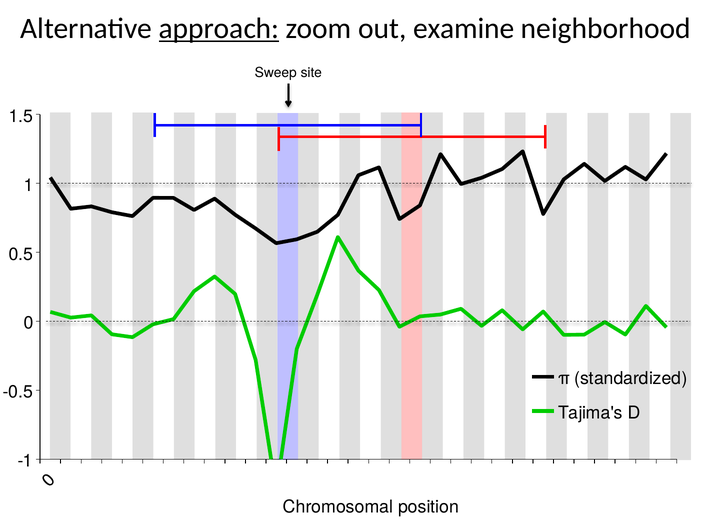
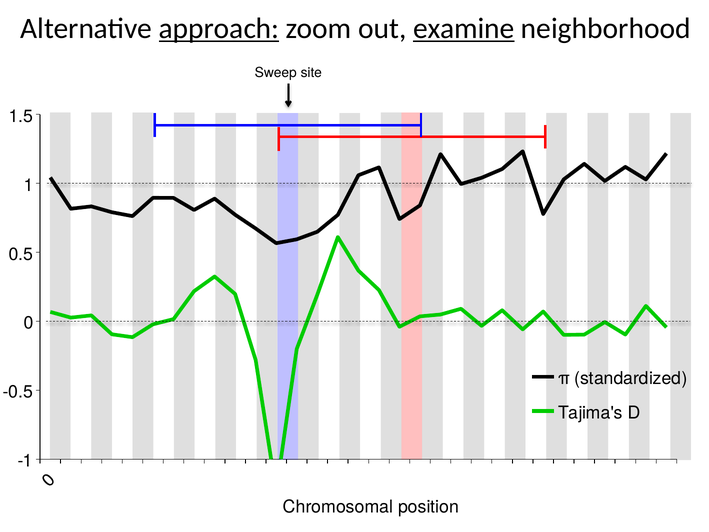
examine underline: none -> present (464, 29)
